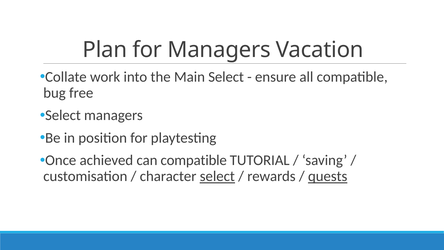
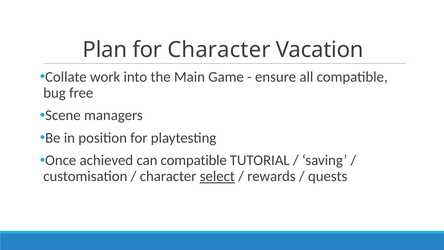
for Managers: Managers -> Character (219, 50)
Main Select: Select -> Game (226, 77)
Select: Select -> Scene (63, 115)
quests underline: present -> none (328, 176)
